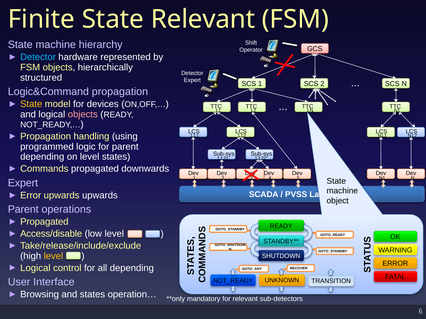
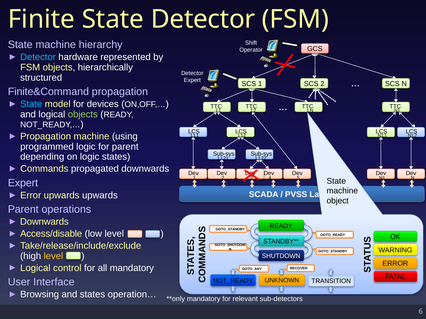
State Relevant: Relevant -> Detector (203, 19)
Logic&Command: Logic&Command -> Finite&Command (48, 92)
State colour: yellow -> light blue (31, 104)
objects colour: pink -> light green (83, 114)
Propagation handling: handling -> machine (92, 137)
on level: level -> logic (90, 157)
Propagated: Propagated -> Downwards (44, 222)
all depending: depending -> mandatory (132, 268)
